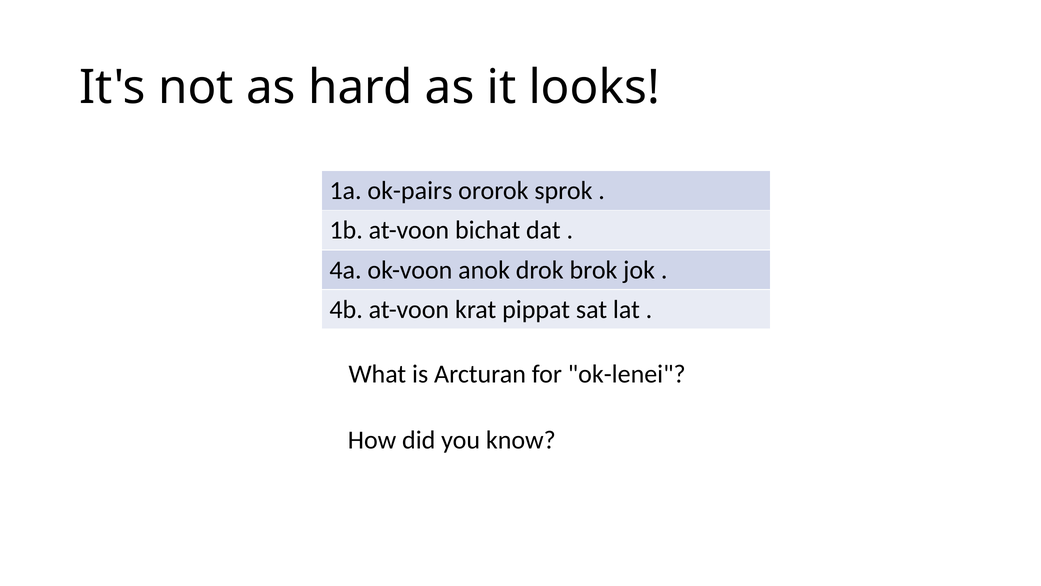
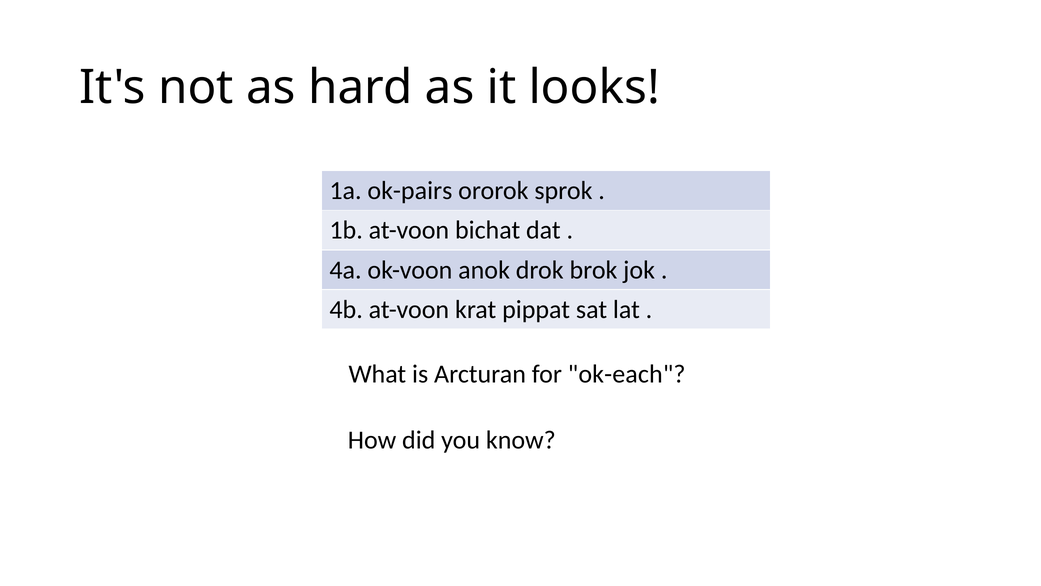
ok-lenei: ok-lenei -> ok-each (627, 374)
